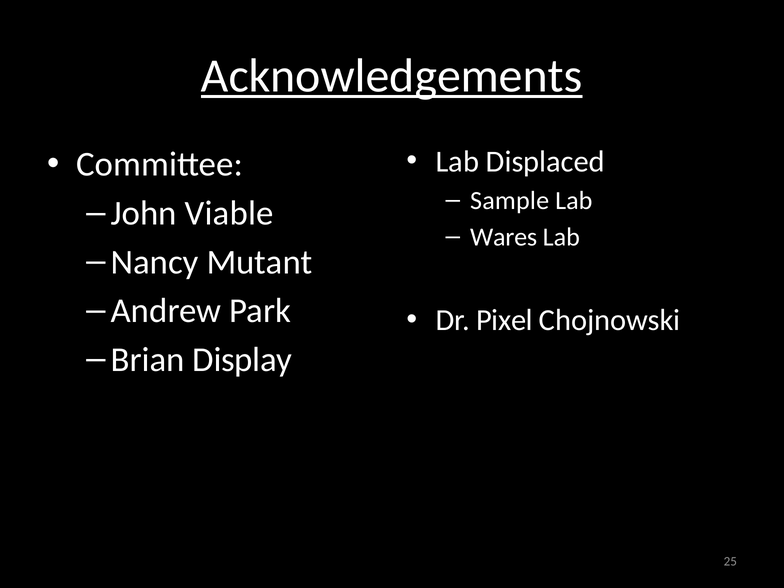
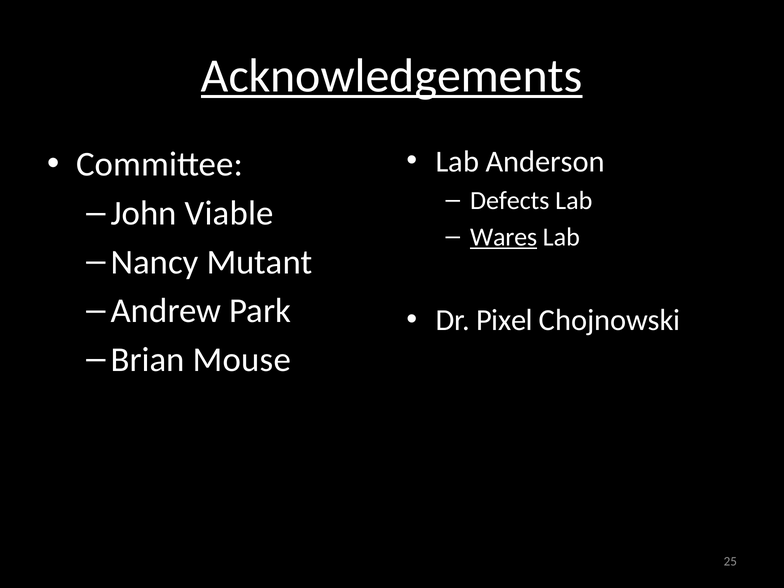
Displaced: Displaced -> Anderson (545, 162)
Sample: Sample -> Defects (510, 200)
Wares underline: none -> present (504, 237)
Display: Display -> Mouse (242, 360)
